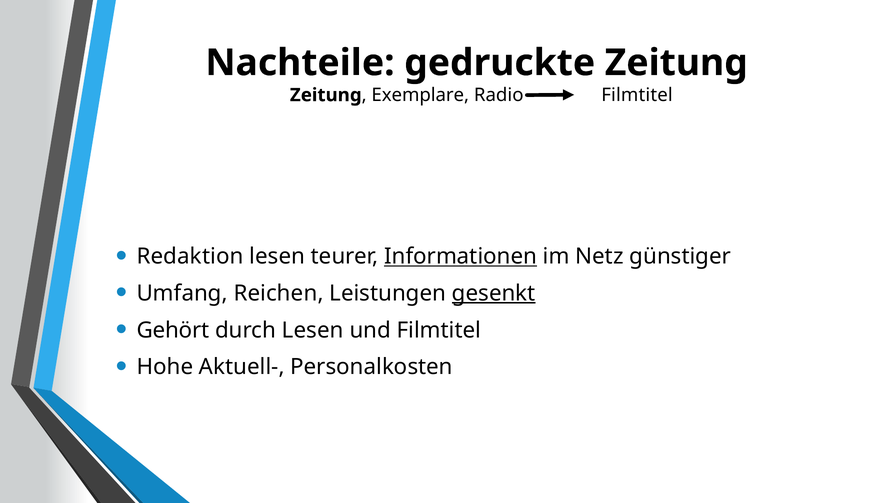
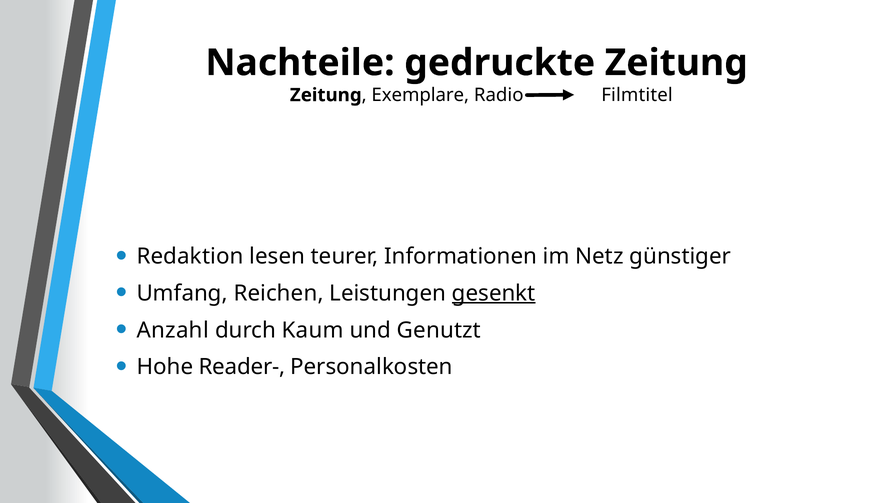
Informationen underline: present -> none (461, 257)
Gehört: Gehört -> Anzahl (173, 330)
durch Lesen: Lesen -> Kaum (313, 330)
und Filmtitel: Filmtitel -> Genutzt (439, 330)
Aktuell-: Aktuell- -> Reader- (242, 367)
